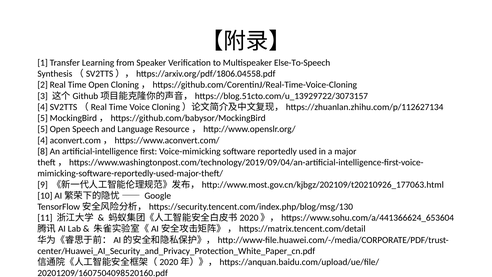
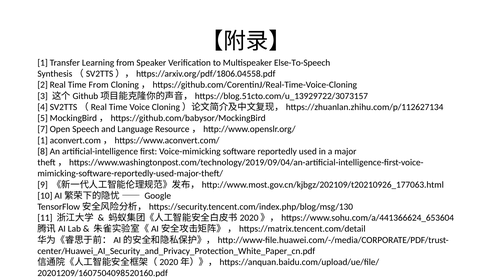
Time Open: Open -> From (99, 85)
5: 5 -> 7 (43, 129)
4: 4 -> 1 (43, 140)
